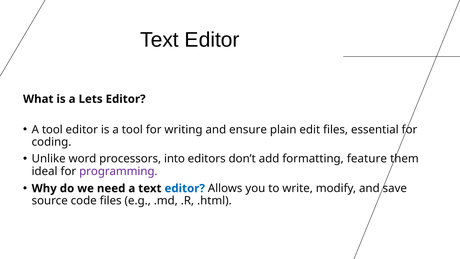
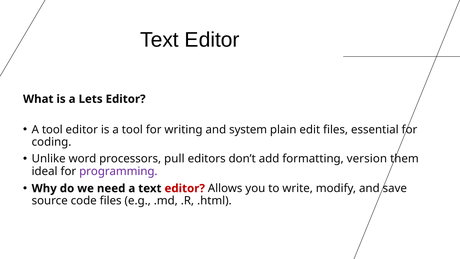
ensure: ensure -> system (248, 129)
into: into -> pull (174, 159)
feature: feature -> version (367, 159)
editor colour: blue -> red (185, 188)
